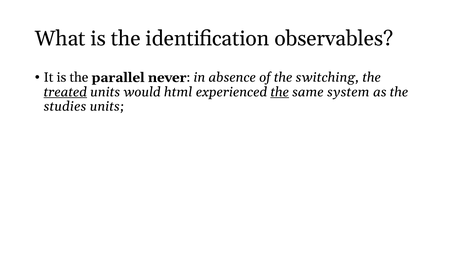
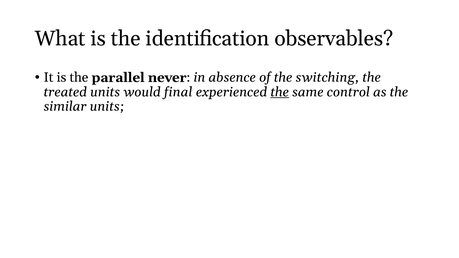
treated underline: present -> none (65, 92)
html: html -> final (178, 92)
system: system -> control (348, 92)
studies: studies -> similar (65, 107)
